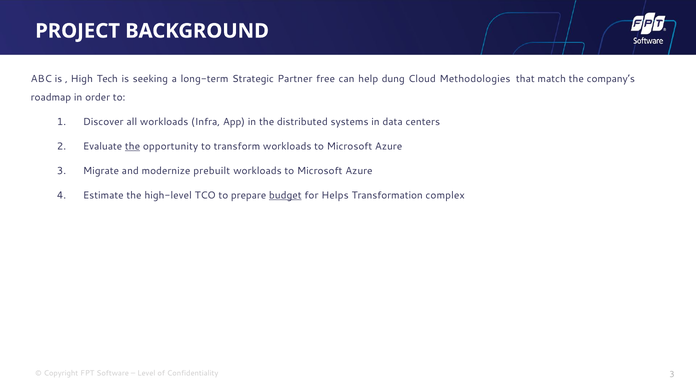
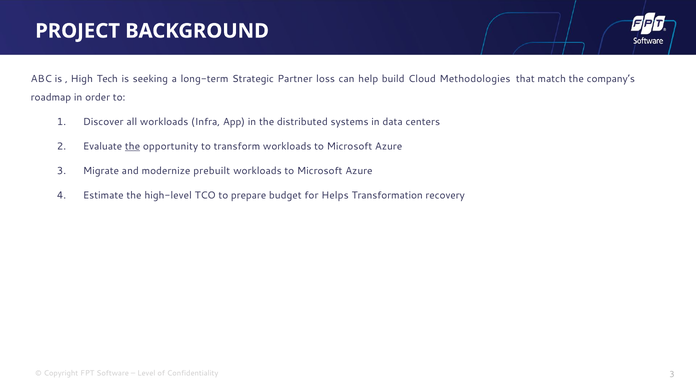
free: free -> loss (326, 79)
dung: dung -> build (393, 79)
budget underline: present -> none (285, 195)
complex: complex -> recovery (445, 195)
